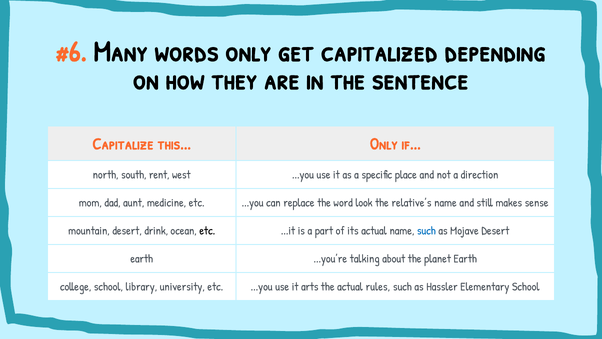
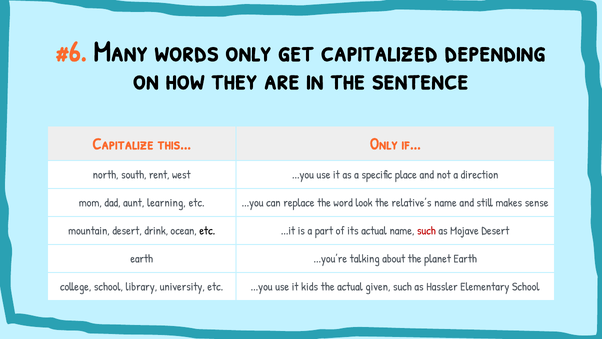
medicine: medicine -> learning (166, 203)
such colour: blue -> red (426, 231)
arts: arts -> kids (310, 287)
rules: rules -> given (378, 287)
